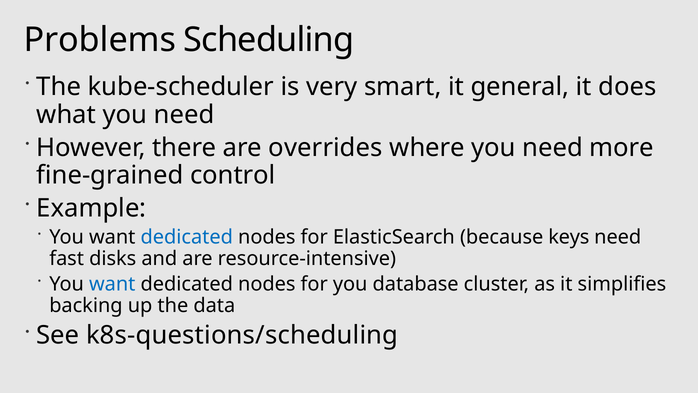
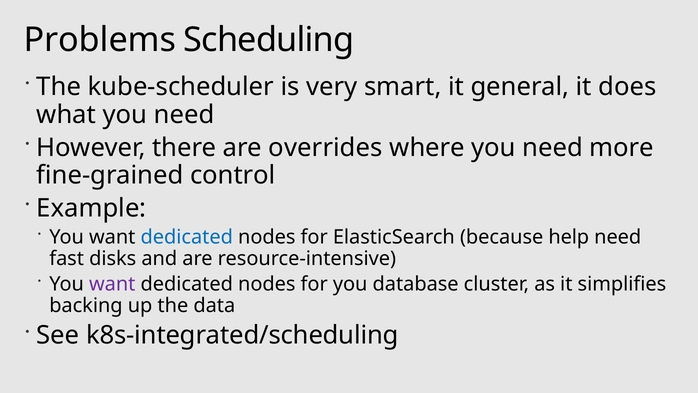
keys: keys -> help (569, 237)
want colour: blue -> purple (112, 284)
k8s-questions/scheduling: k8s-questions/scheduling -> k8s-integrated/scheduling (242, 335)
